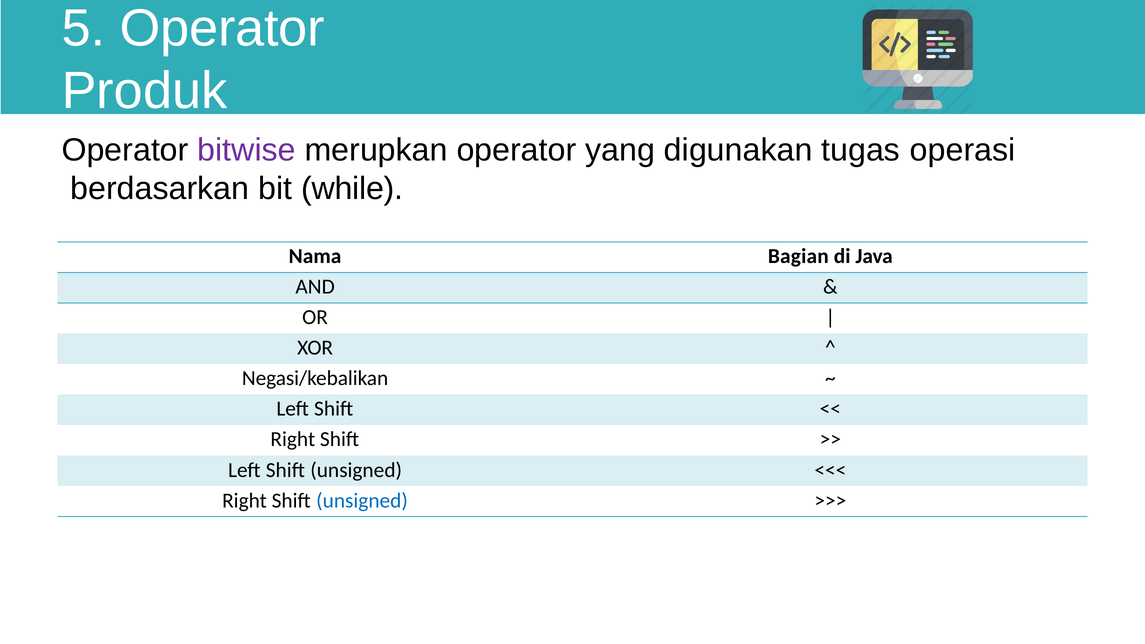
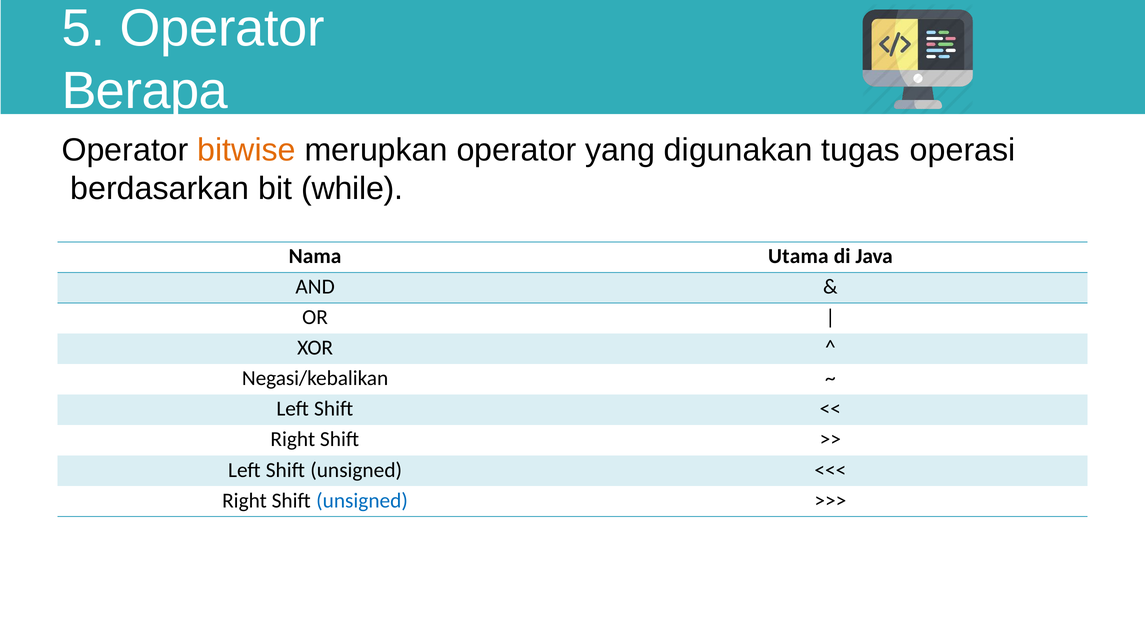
Produk: Produk -> Berapa (145, 91)
bitwise colour: purple -> orange (247, 150)
Bagian: Bagian -> Utama (798, 257)
